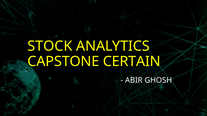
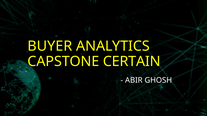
STOCK: STOCK -> BUYER (50, 46)
